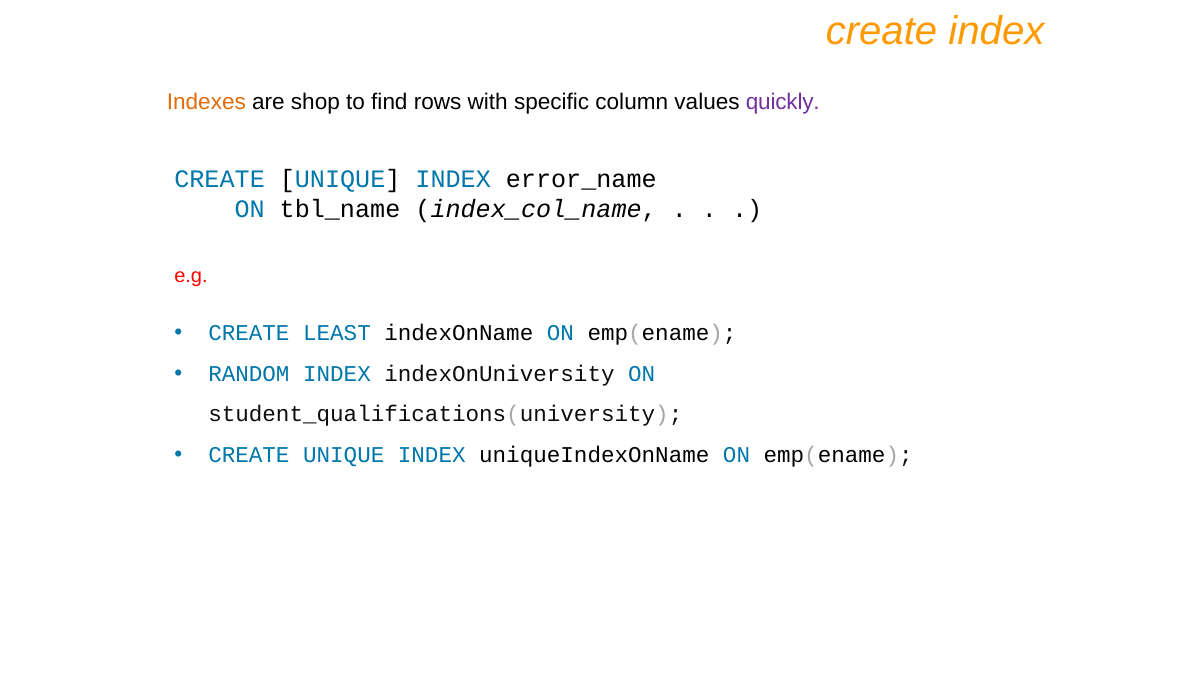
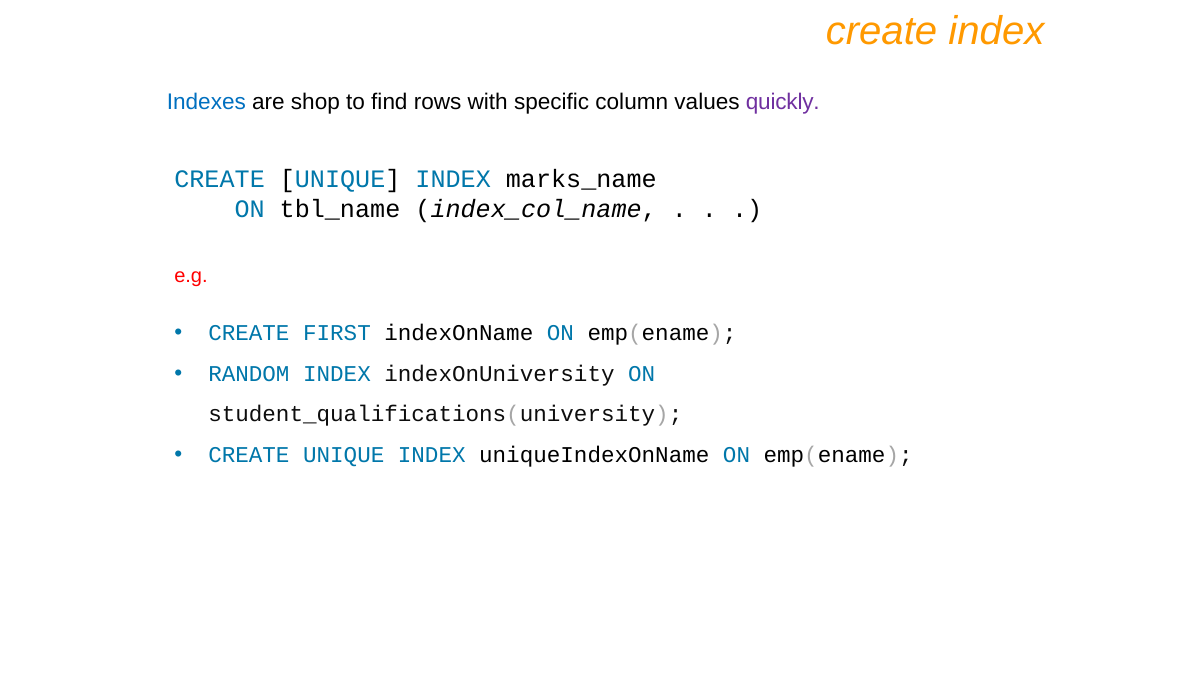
Indexes colour: orange -> blue (206, 102)
error_name: error_name -> marks_name (581, 179)
LEAST: LEAST -> FIRST (337, 333)
